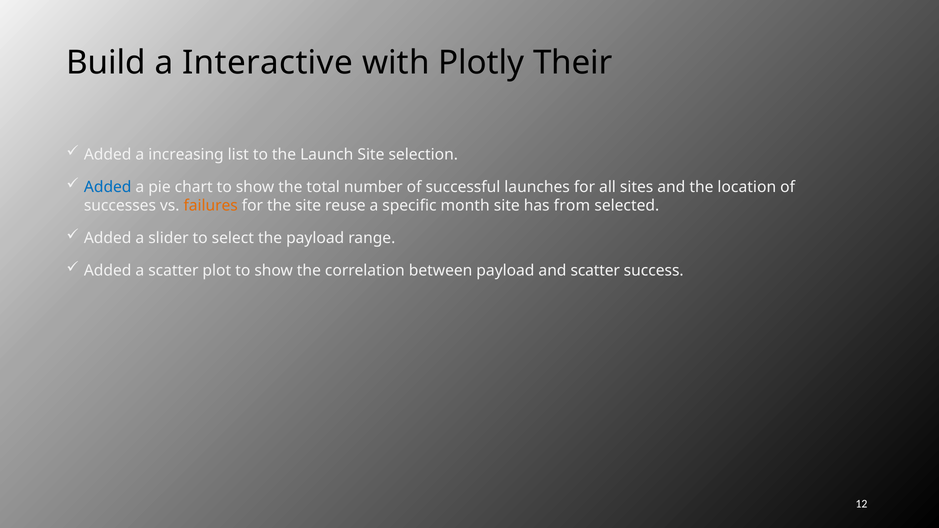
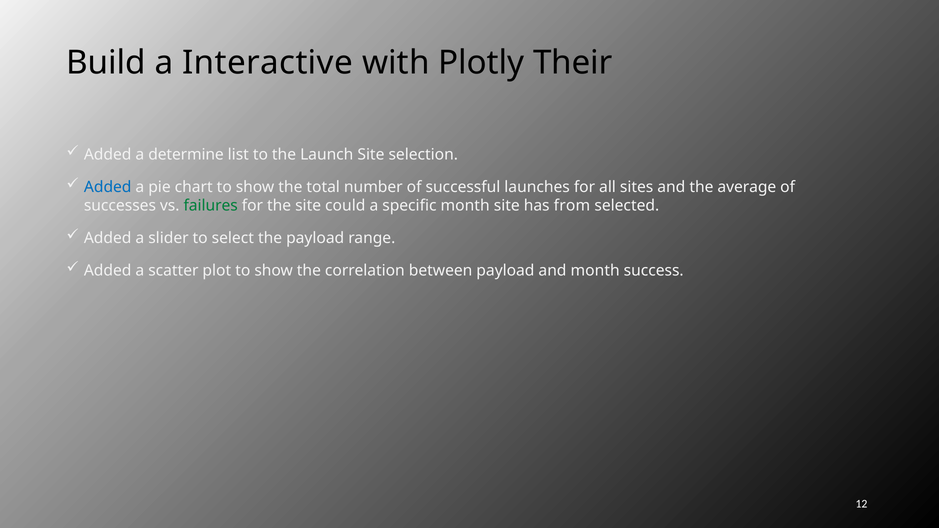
increasing: increasing -> determine (186, 155)
location: location -> average (747, 187)
failures colour: orange -> green (211, 206)
reuse: reuse -> could (345, 206)
and scatter: scatter -> month (595, 271)
